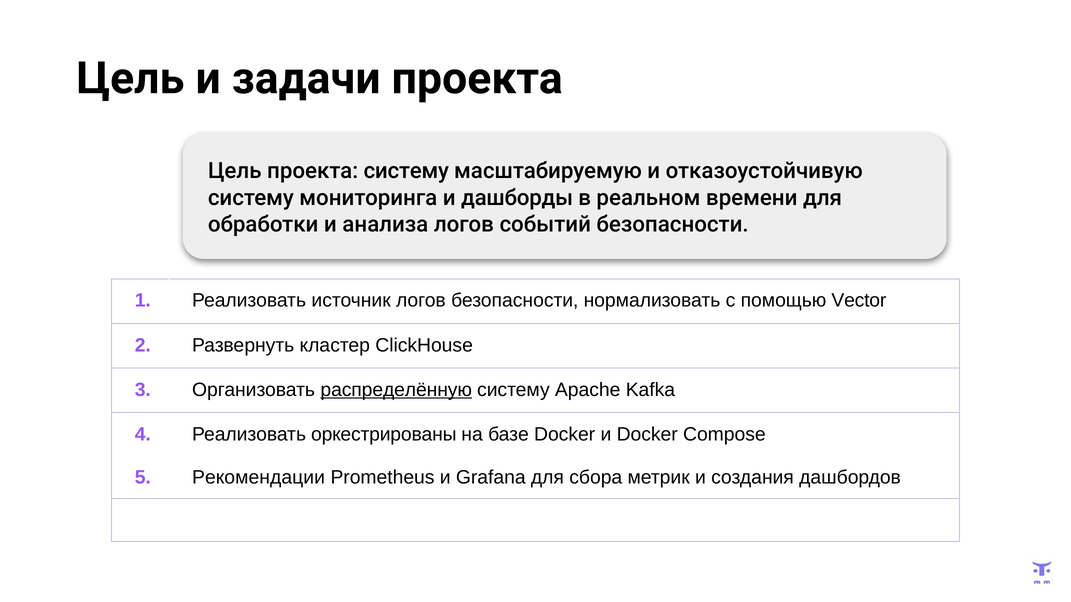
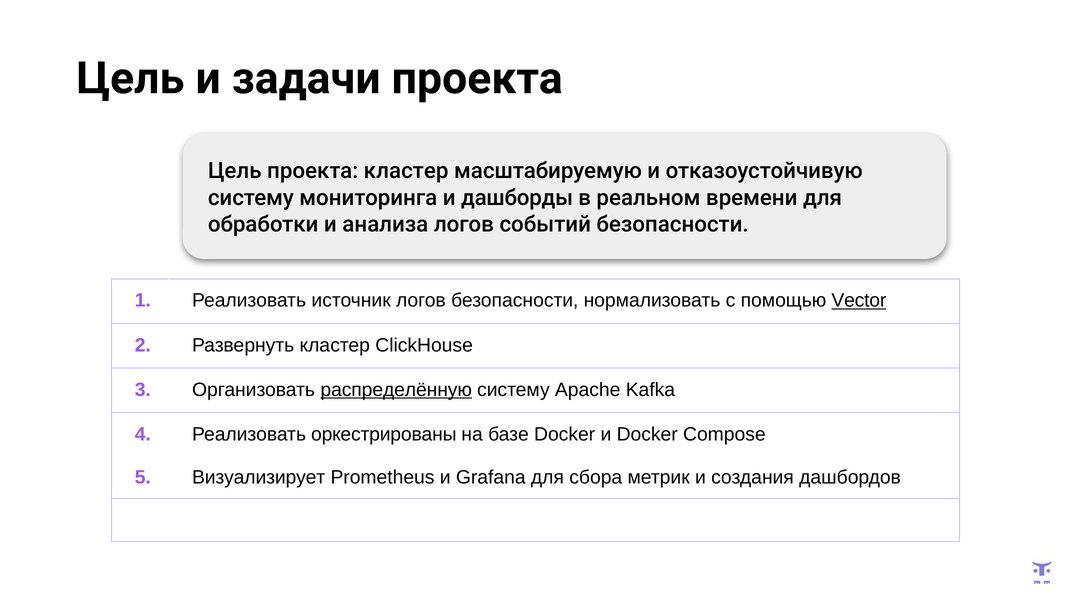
проекта систему: систему -> кластер (406, 171)
Vector underline: none -> present (859, 301)
Рекомендации: Рекомендации -> Визуализирует (259, 478)
